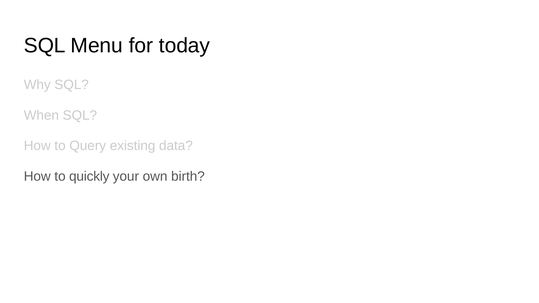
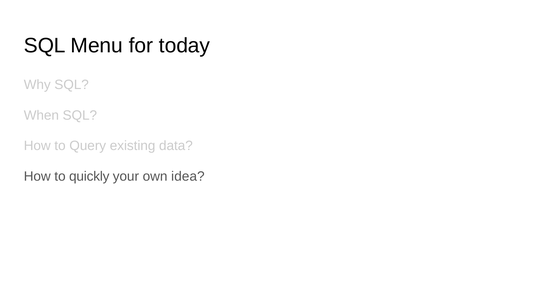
birth: birth -> idea (188, 176)
